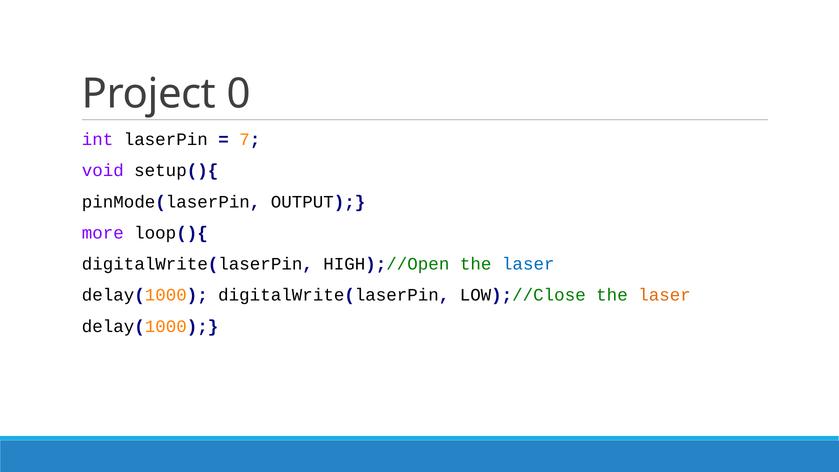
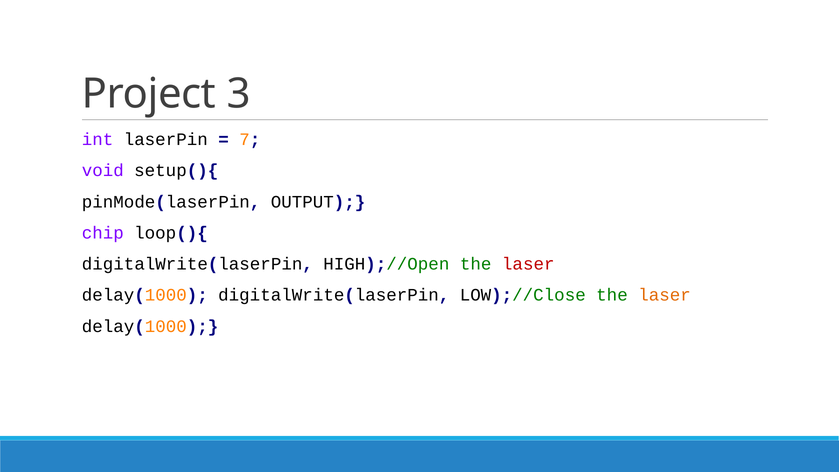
0: 0 -> 3 (239, 94)
more: more -> chip (103, 233)
laser colour: blue -> red (528, 264)
